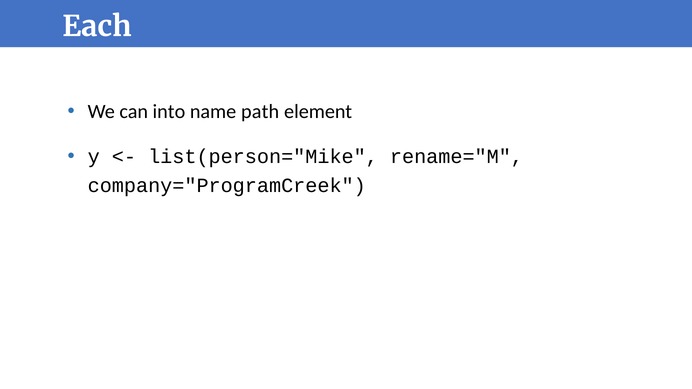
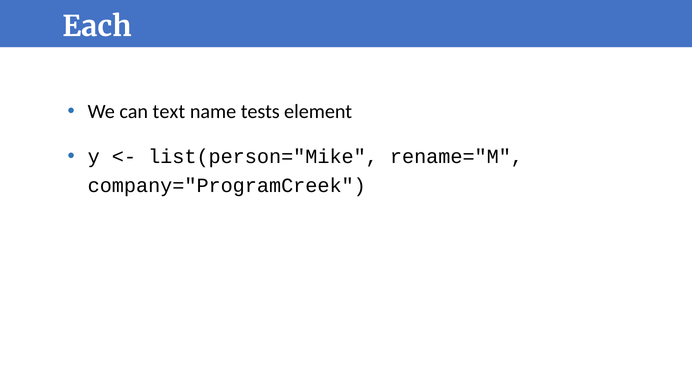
into: into -> text (169, 112)
path: path -> tests (260, 112)
